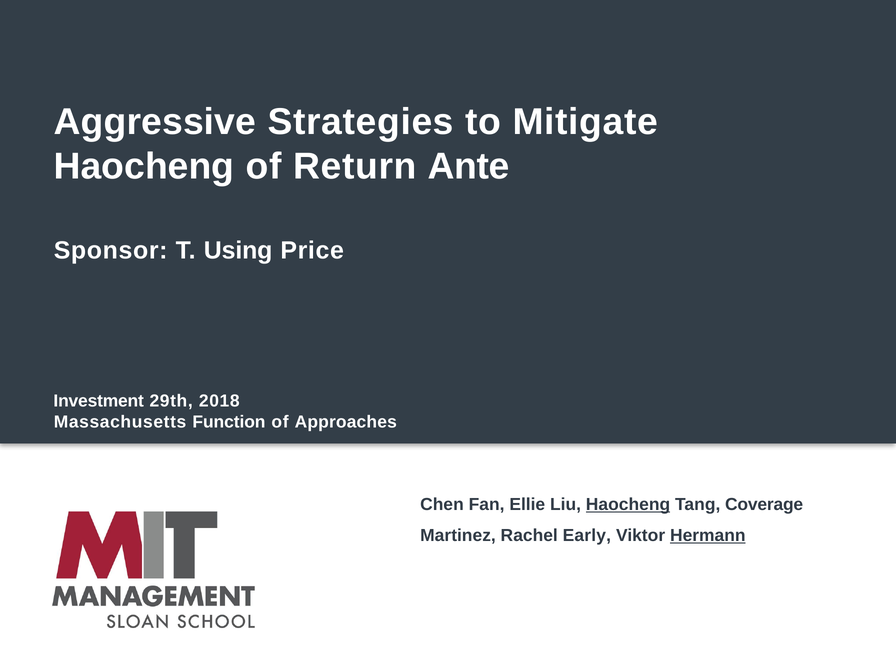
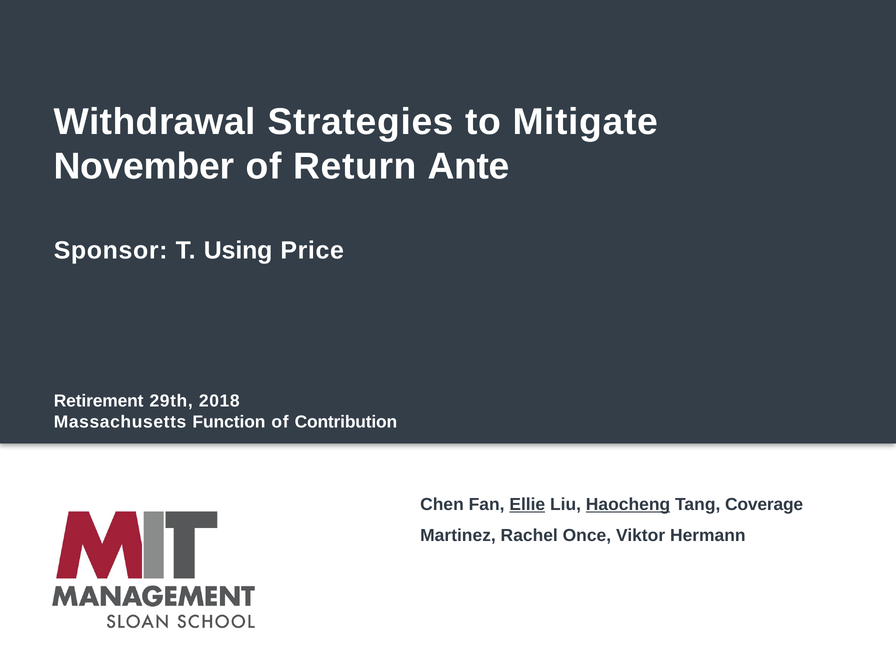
Aggressive: Aggressive -> Withdrawal (155, 122)
Haocheng: Haocheng -> November (144, 166)
Investment: Investment -> Retirement (99, 401)
Approaches: Approaches -> Contribution (346, 422)
Ellie underline: none -> present (527, 504)
Early: Early -> Once (587, 536)
Hermann underline: present -> none (708, 536)
